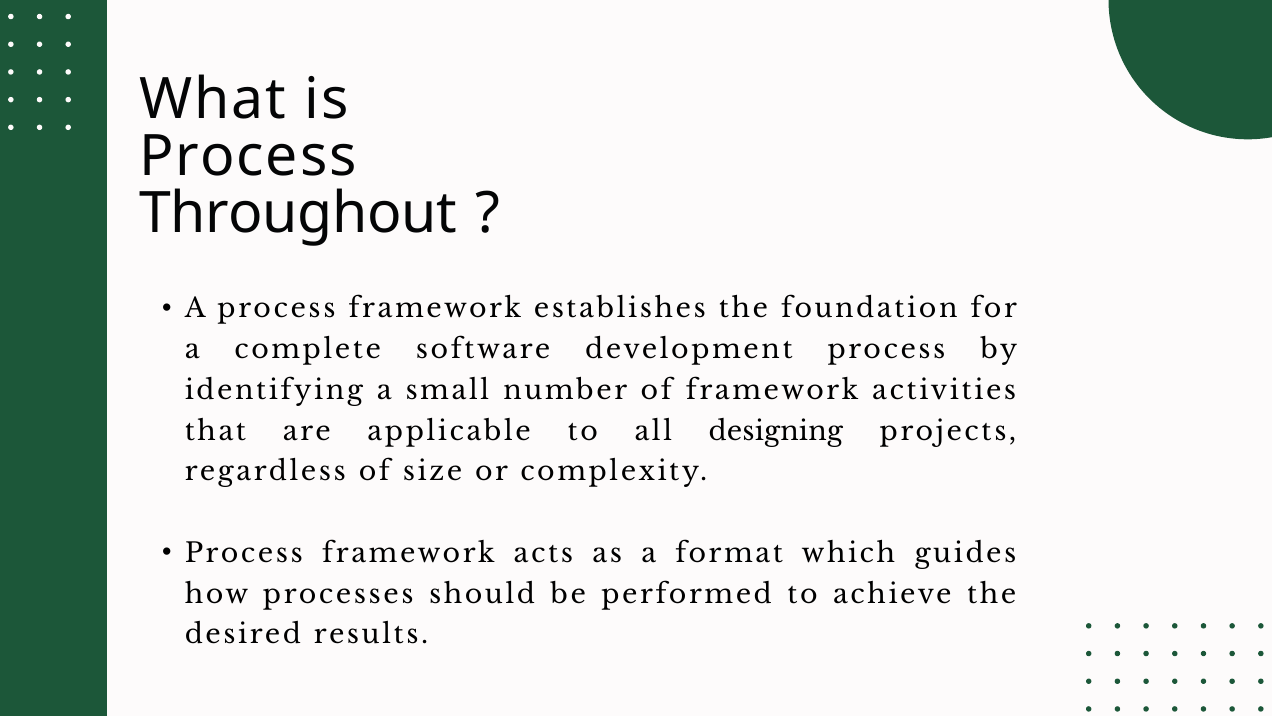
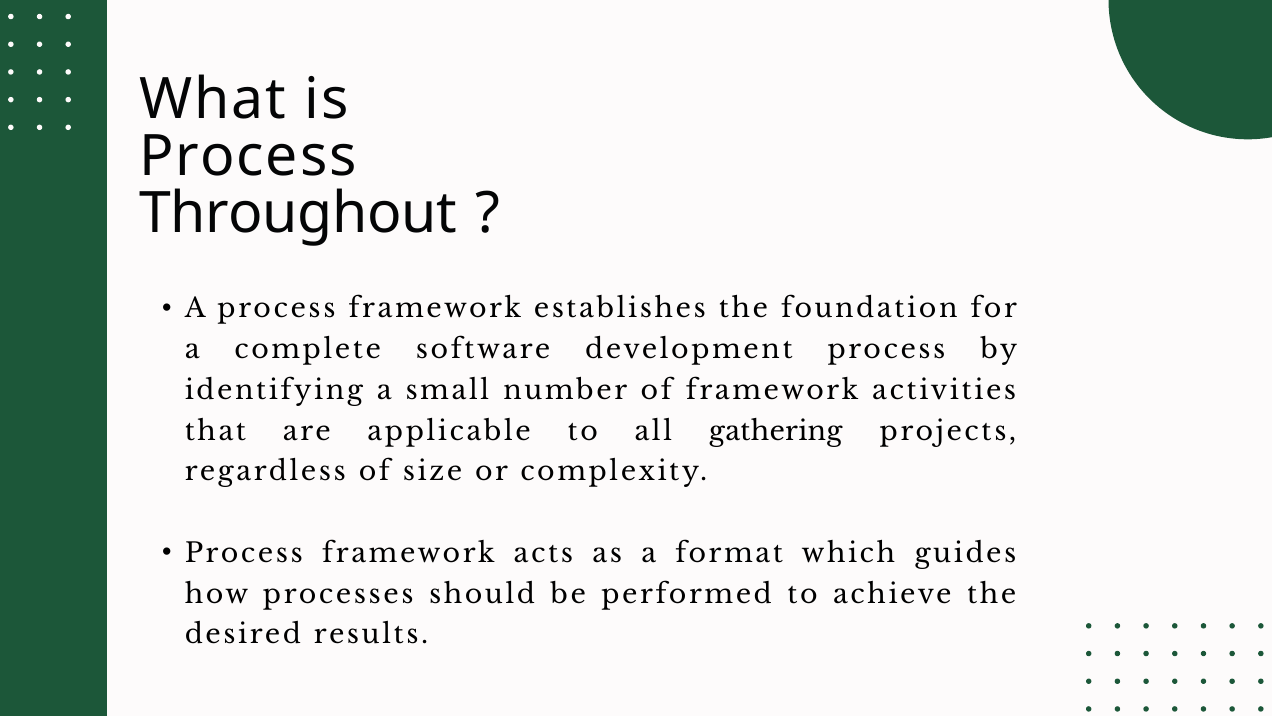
designing: designing -> gathering (776, 431)
